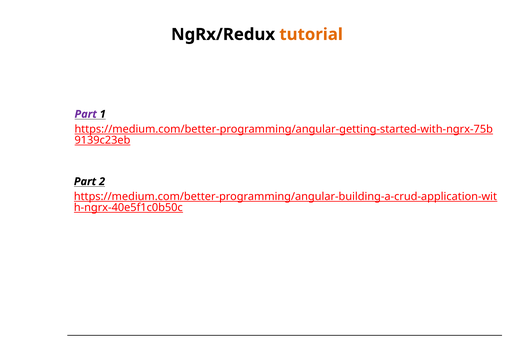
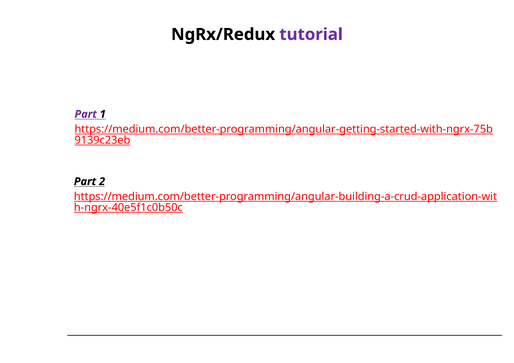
tutorial colour: orange -> purple (311, 34)
